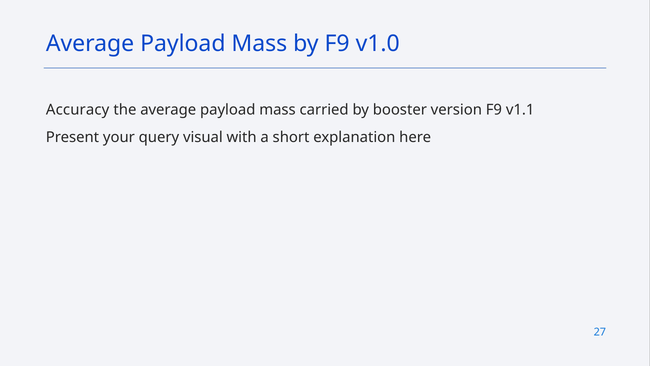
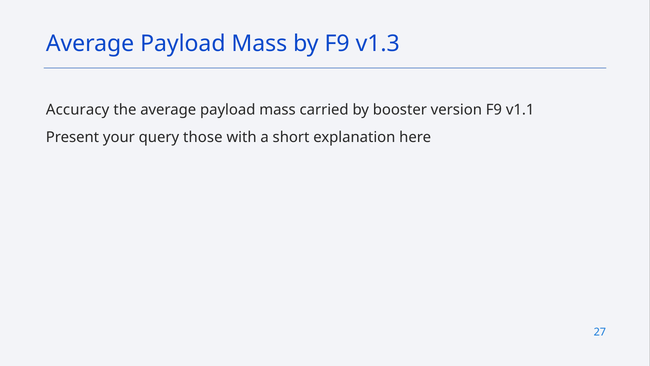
v1.0: v1.0 -> v1.3 (378, 43)
visual: visual -> those (203, 137)
